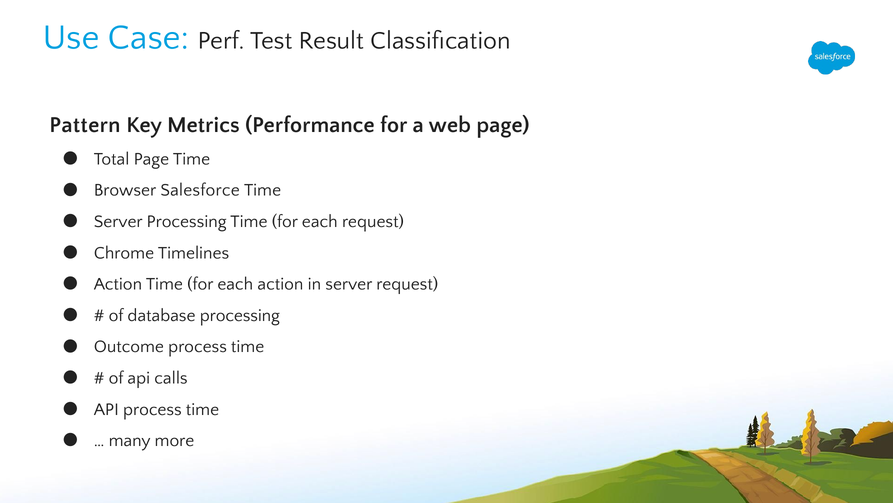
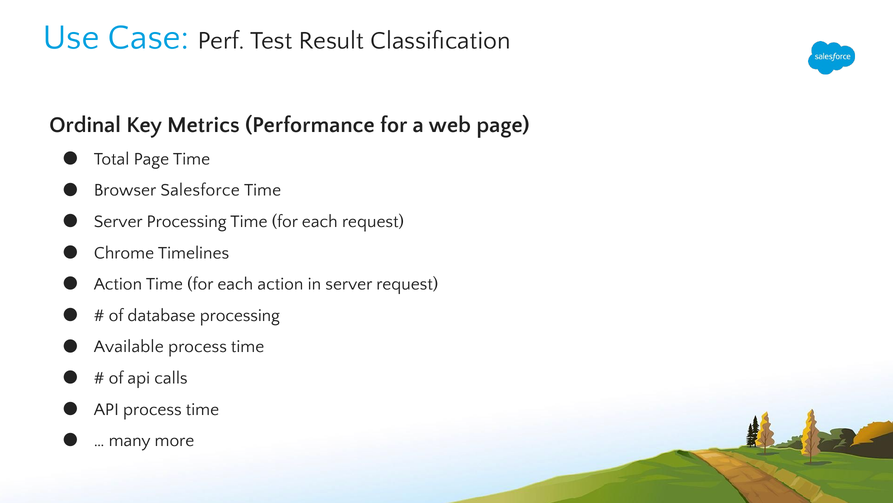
Pattern: Pattern -> Ordinal (85, 125)
Outcome: Outcome -> Available (129, 346)
